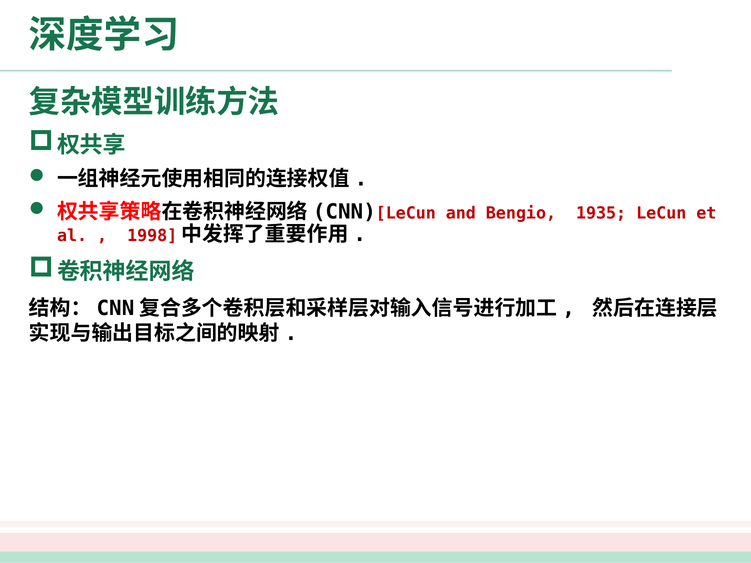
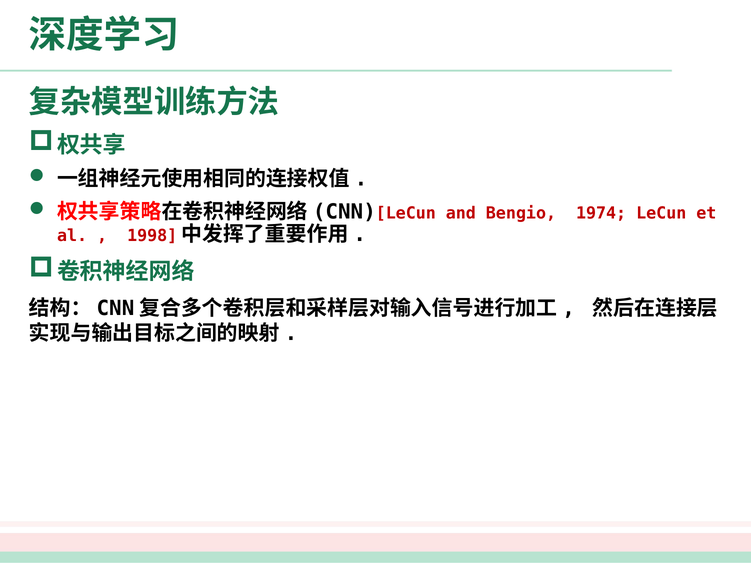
1935: 1935 -> 1974 (601, 214)
